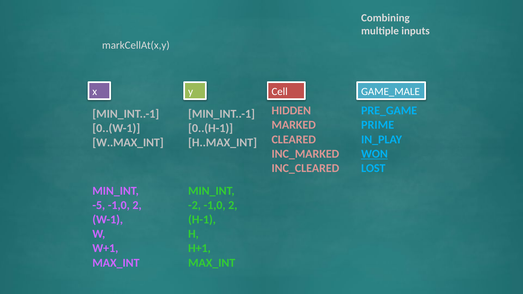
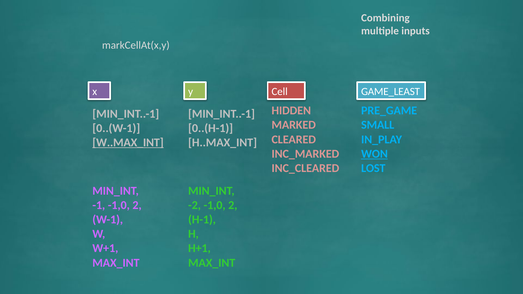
GAME_MALE: GAME_MALE -> GAME_LEAST (391, 91)
PRIME: PRIME -> SMALL (378, 125)
W..MAX_INT underline: none -> present (128, 143)
-5: -5 -> -1 (99, 205)
